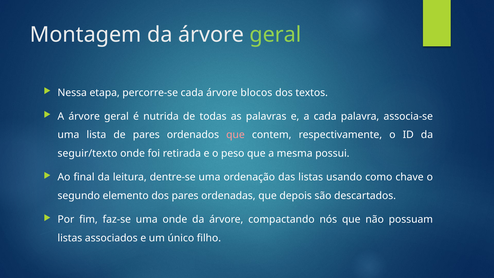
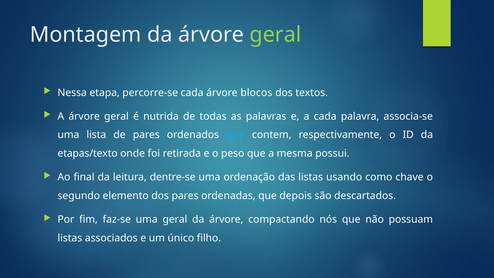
que colour: pink -> light blue (235, 135)
seguir/texto: seguir/texto -> etapas/texto (88, 153)
uma onde: onde -> geral (175, 219)
